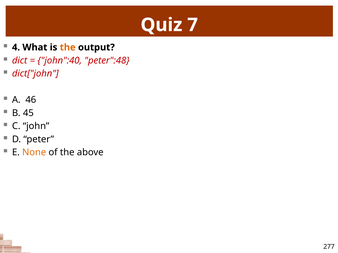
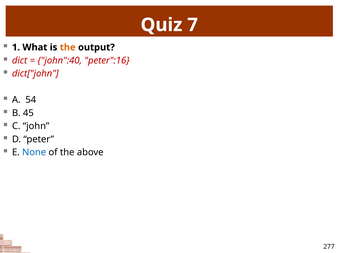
4: 4 -> 1 (16, 47)
peter":48: peter":48 -> peter":16 (107, 61)
46: 46 -> 54 (31, 100)
None colour: orange -> blue (34, 153)
